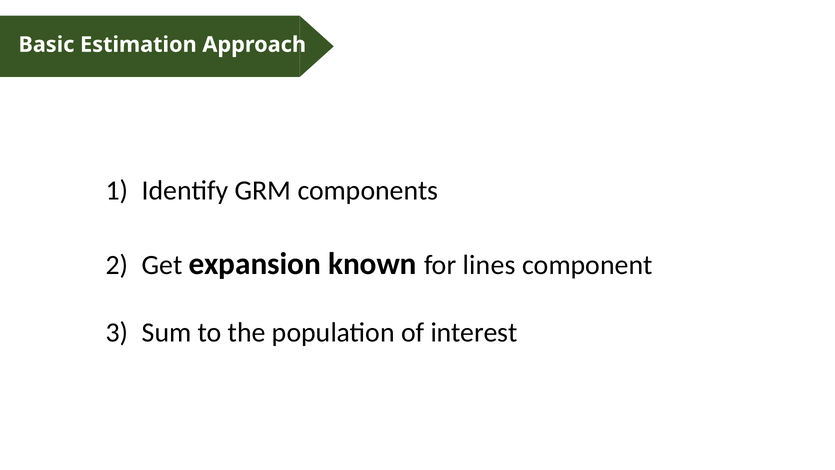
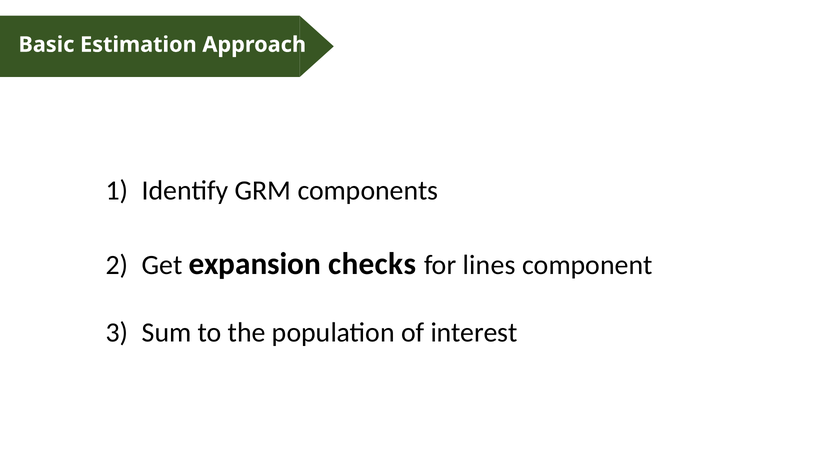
known: known -> checks (372, 264)
